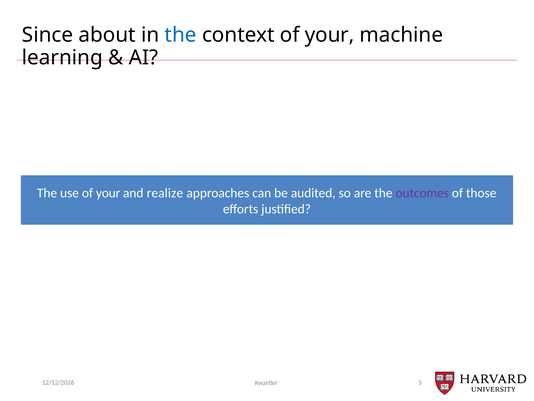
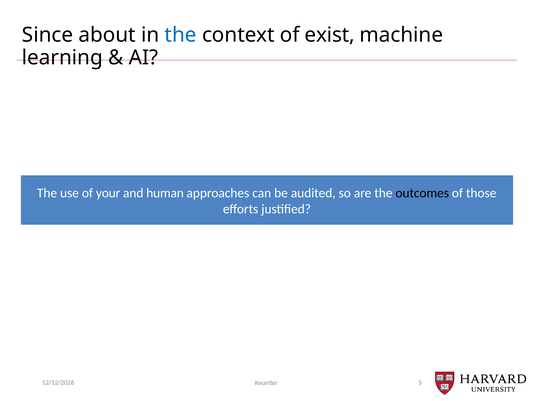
context of your: your -> exist (330, 35)
realize: realize -> human (165, 193)
outcomes colour: purple -> black (422, 193)
